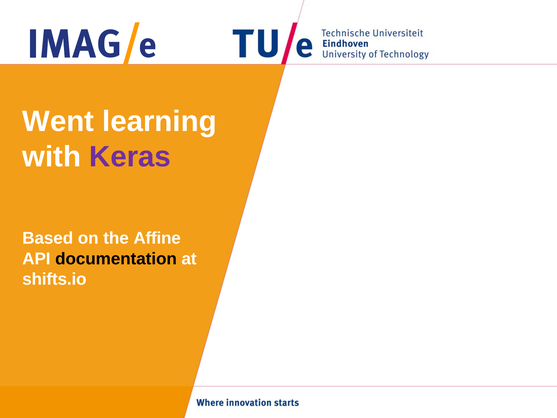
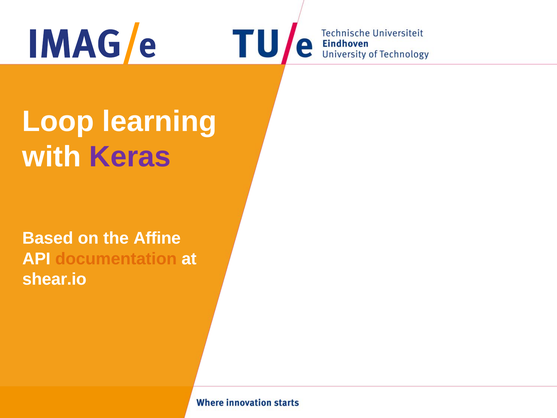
Went: Went -> Loop (58, 121)
documentation colour: black -> orange (116, 259)
shifts.io: shifts.io -> shear.io (54, 279)
